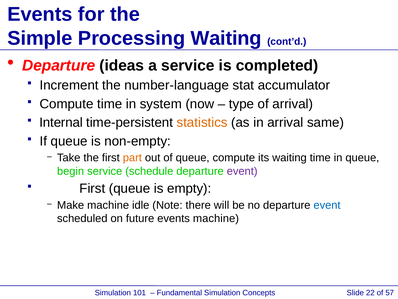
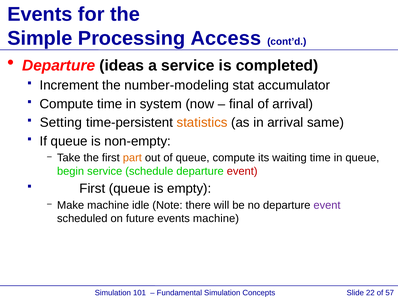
Processing Waiting: Waiting -> Access (226, 38)
number-language: number-language -> number-modeling (177, 85)
type: type -> final (241, 104)
Internal: Internal -> Setting (61, 122)
event colour: purple -> red (242, 171)
event colour: blue -> purple (327, 205)
